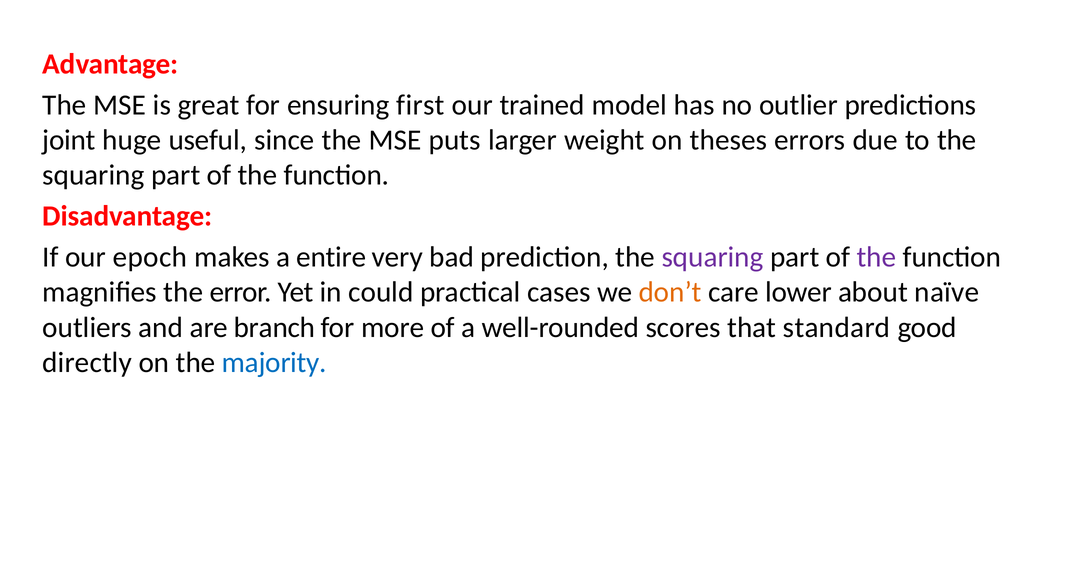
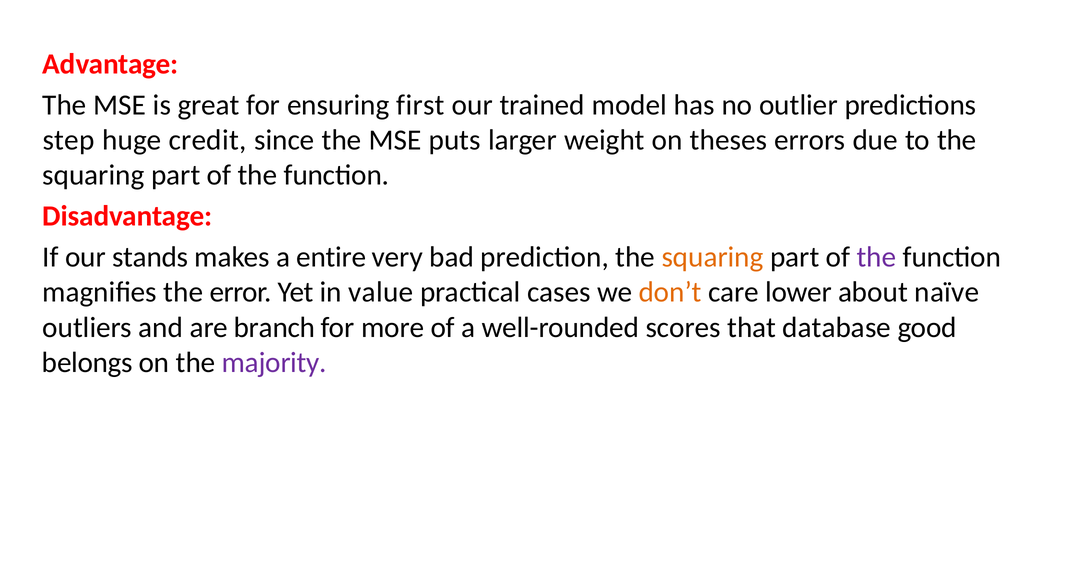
joint: joint -> step (69, 140)
useful: useful -> credit (207, 140)
epoch: epoch -> stands (150, 257)
squaring colour: purple -> orange (713, 257)
could: could -> value (381, 292)
standard: standard -> database (837, 328)
directly: directly -> belongs (87, 363)
majority colour: blue -> purple (274, 363)
